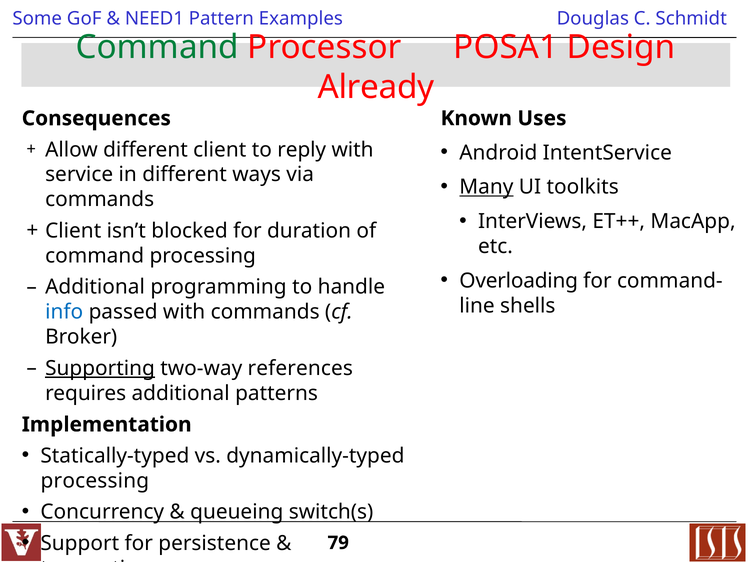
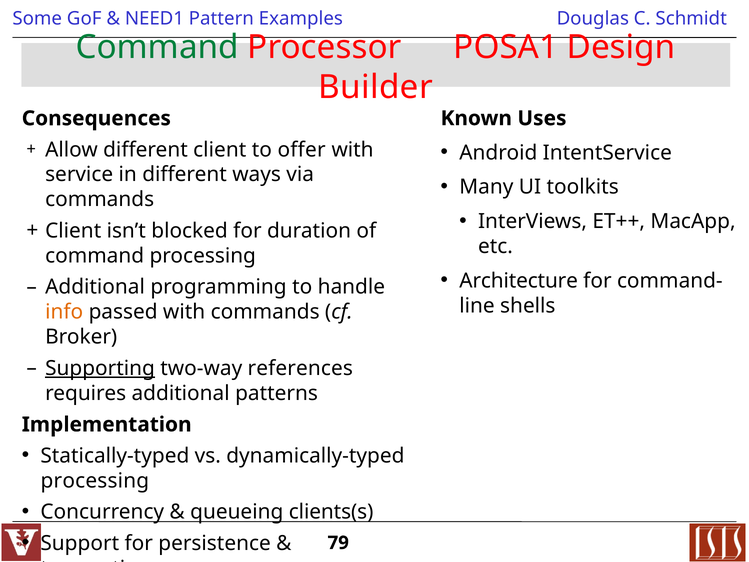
Already: Already -> Builder (376, 87)
reply: reply -> offer (302, 150)
Many underline: present -> none (486, 187)
Overloading: Overloading -> Architecture (519, 281)
info colour: blue -> orange (64, 312)
switch(s: switch(s -> clients(s (331, 512)
